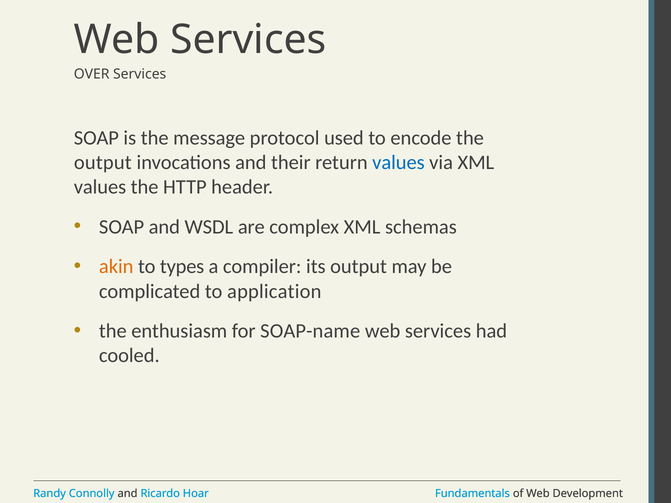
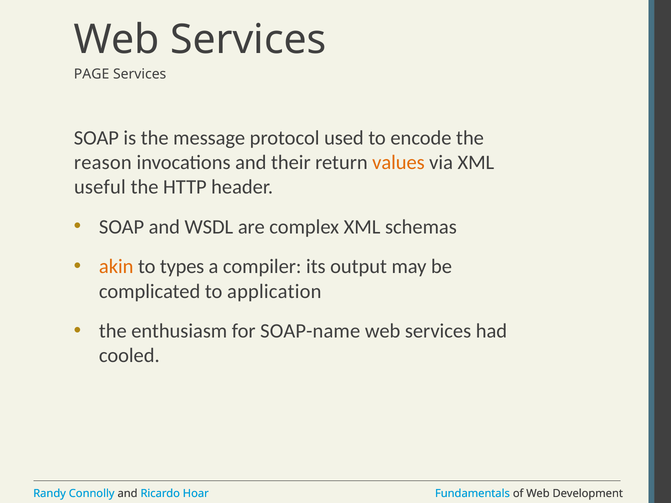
OVER: OVER -> PAGE (92, 74)
output: output -> reason (103, 162)
values colour: blue -> orange (398, 162)
values: values -> useful (100, 187)
